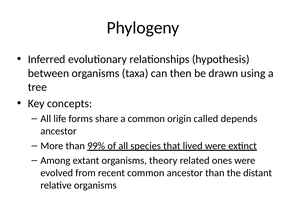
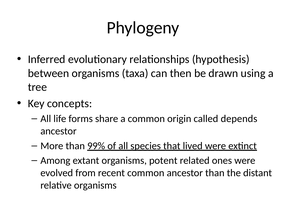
theory: theory -> potent (163, 160)
